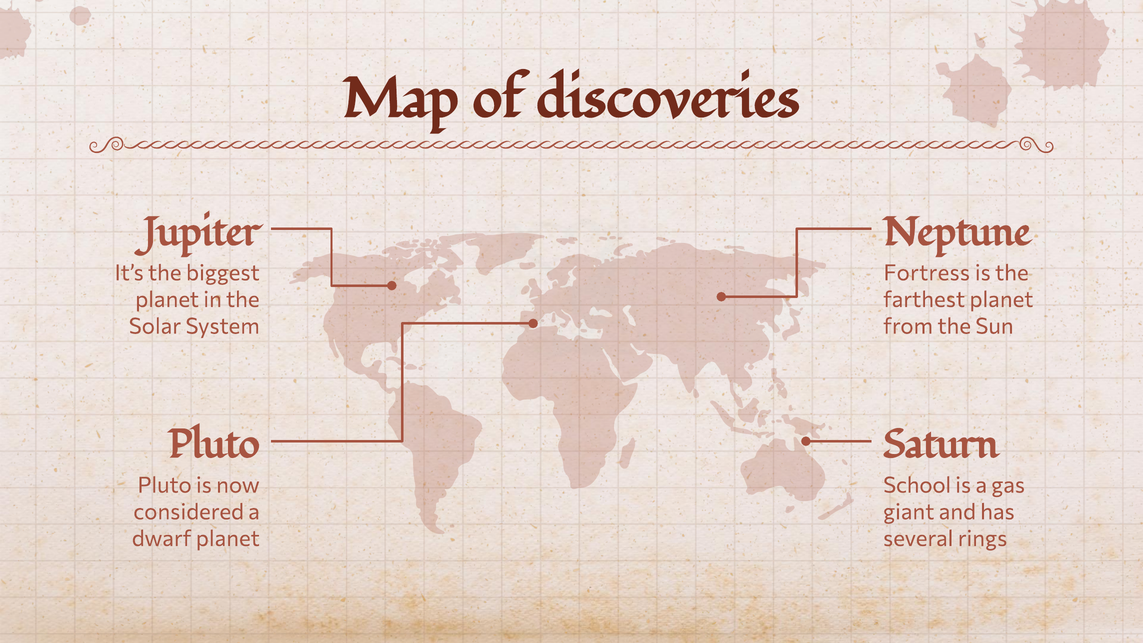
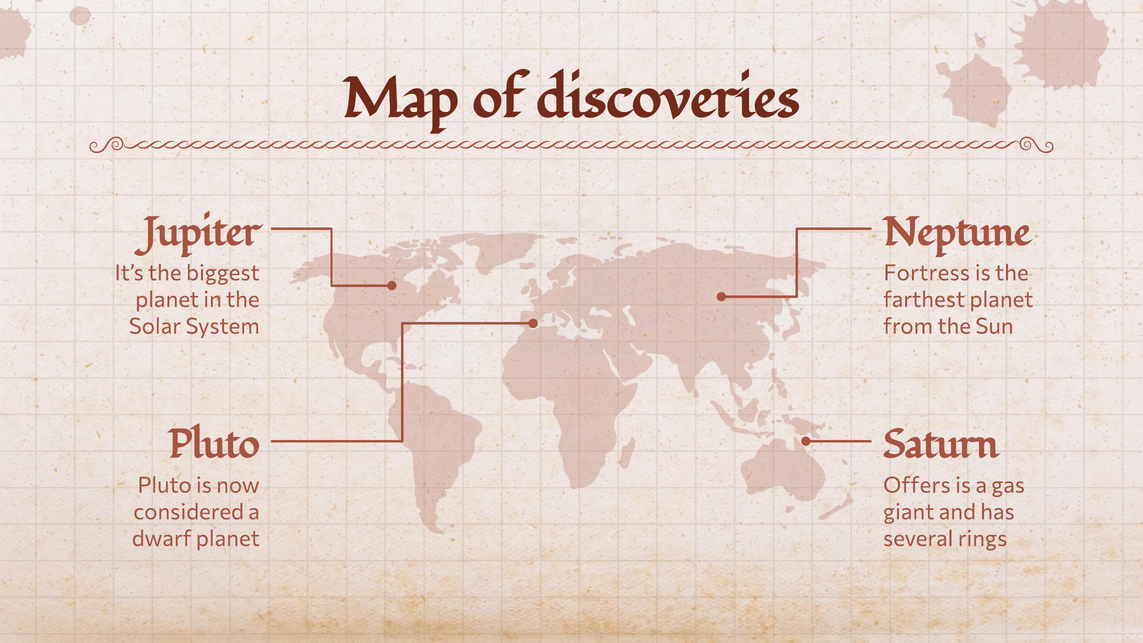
School: School -> Offers (917, 485)
